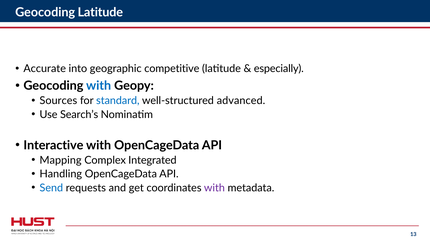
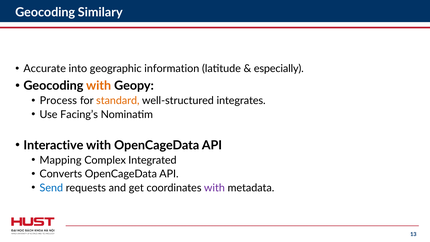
Geocoding Latitude: Latitude -> Similary (100, 12)
competitive: competitive -> information (172, 69)
with colour: blue -> orange (99, 86)
Sources: Sources -> Process (58, 101)
standard colour: blue -> orange (118, 101)
advanced: advanced -> integrates (241, 101)
Search’s: Search’s -> Facing’s (79, 114)
Handling: Handling -> Converts (61, 174)
